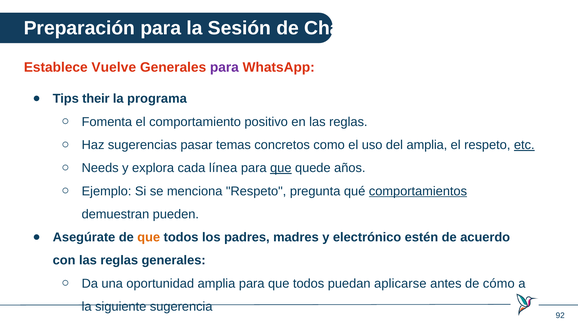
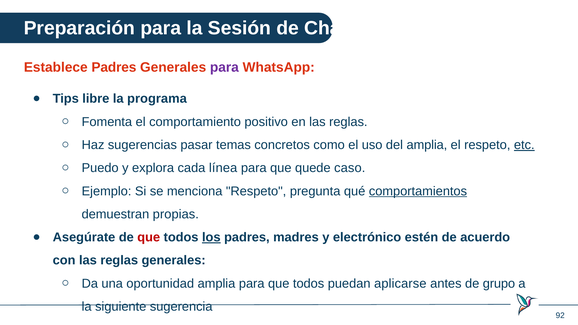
Establece Vuelve: Vuelve -> Padres (114, 67)
their: their -> libre (96, 99)
Needs: Needs -> Puedo (100, 168)
que underline: present -> none (281, 168)
años: años -> caso (350, 168)
pueden: pueden -> propias (176, 214)
que colour: orange -> red (149, 237)
los underline: none -> present (211, 237)
cómo: cómo -> grupo (499, 284)
